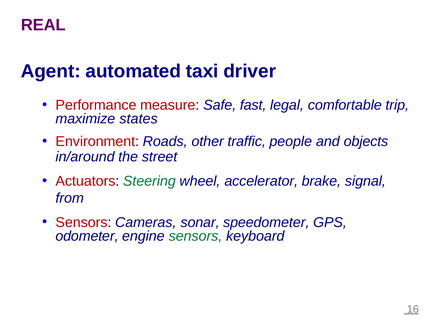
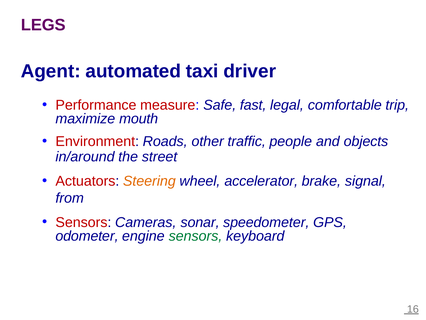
REAL: REAL -> LEGS (43, 25)
states: states -> mouth (139, 119)
Steering colour: green -> orange (149, 181)
